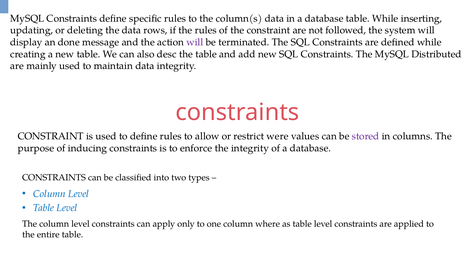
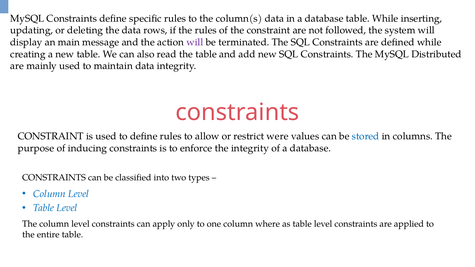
done: done -> main (69, 42)
desc: desc -> read (167, 54)
stored colour: purple -> blue (366, 136)
